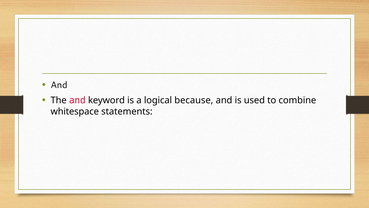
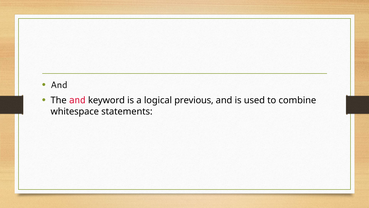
because: because -> previous (194, 100)
